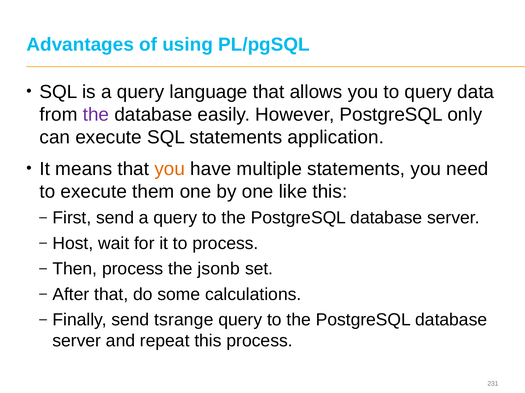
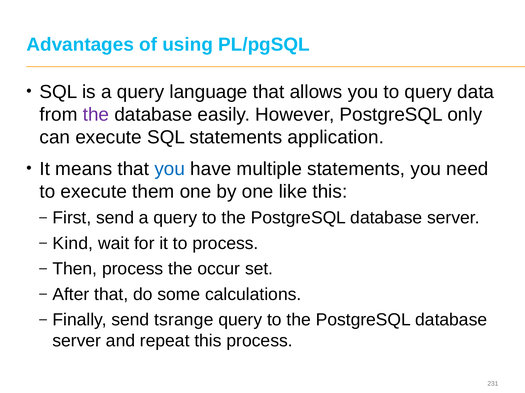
you colour: orange -> blue (170, 169)
Host: Host -> Kind (73, 244)
jsonb: jsonb -> occur (219, 269)
